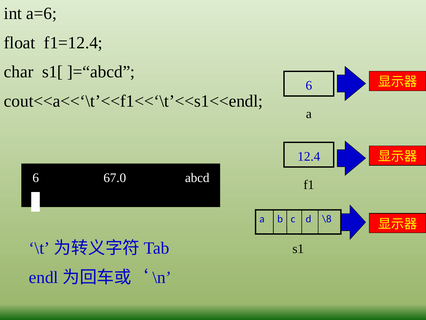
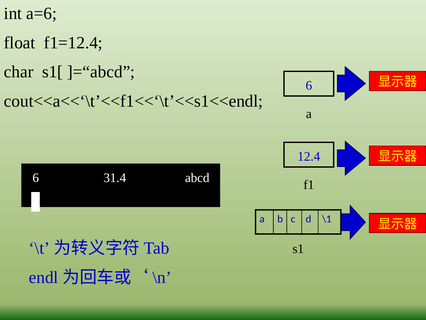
67.0: 67.0 -> 31.4 (115, 178)
\8: \8 -> \1 (327, 219)
